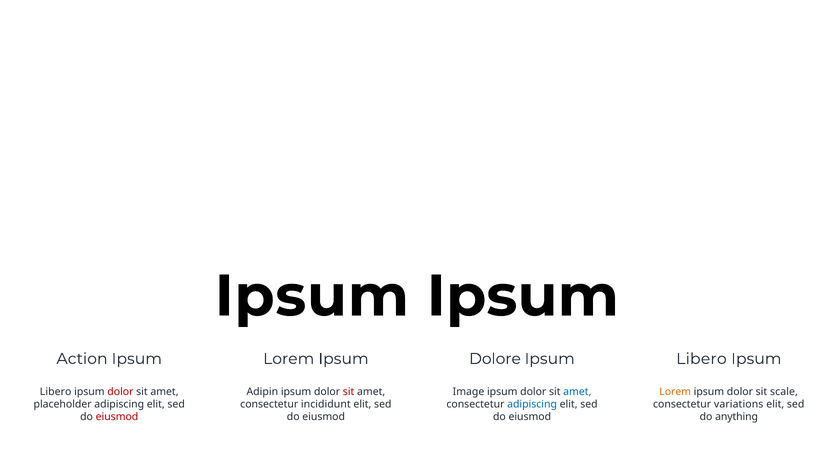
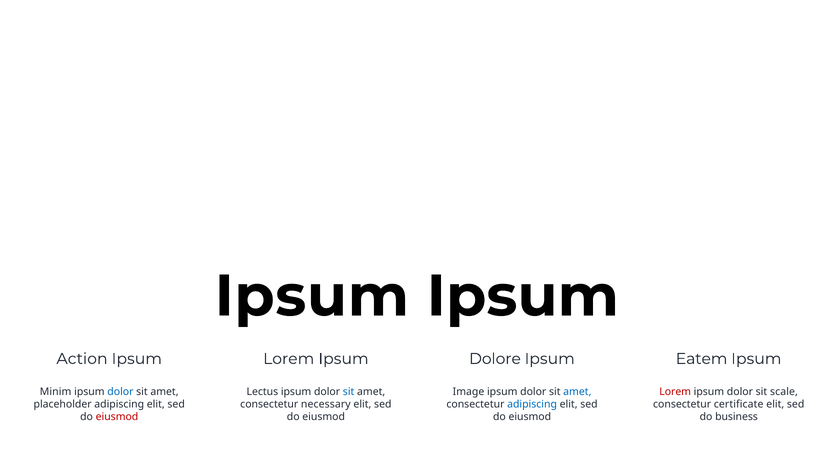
Libero: Libero -> Eatem (702, 359)
Libero: Libero -> Minim (56, 392)
dolor colour: red -> blue (120, 392)
Adipin: Adipin -> Lectus (262, 392)
sit colour: red -> blue (349, 392)
Lorem colour: orange -> red (675, 392)
incididunt: incididunt -> necessary (326, 404)
variations: variations -> certificate (739, 404)
anything: anything -> business (737, 417)
